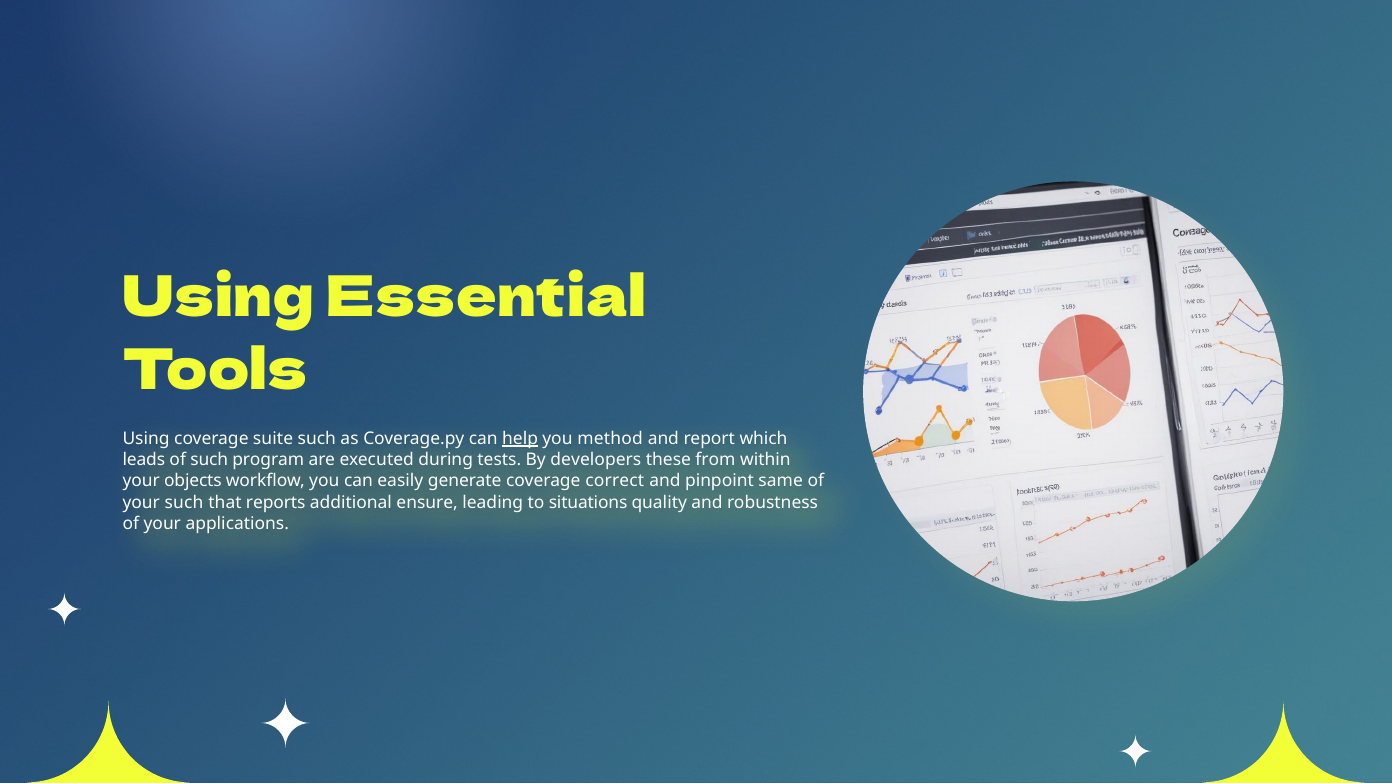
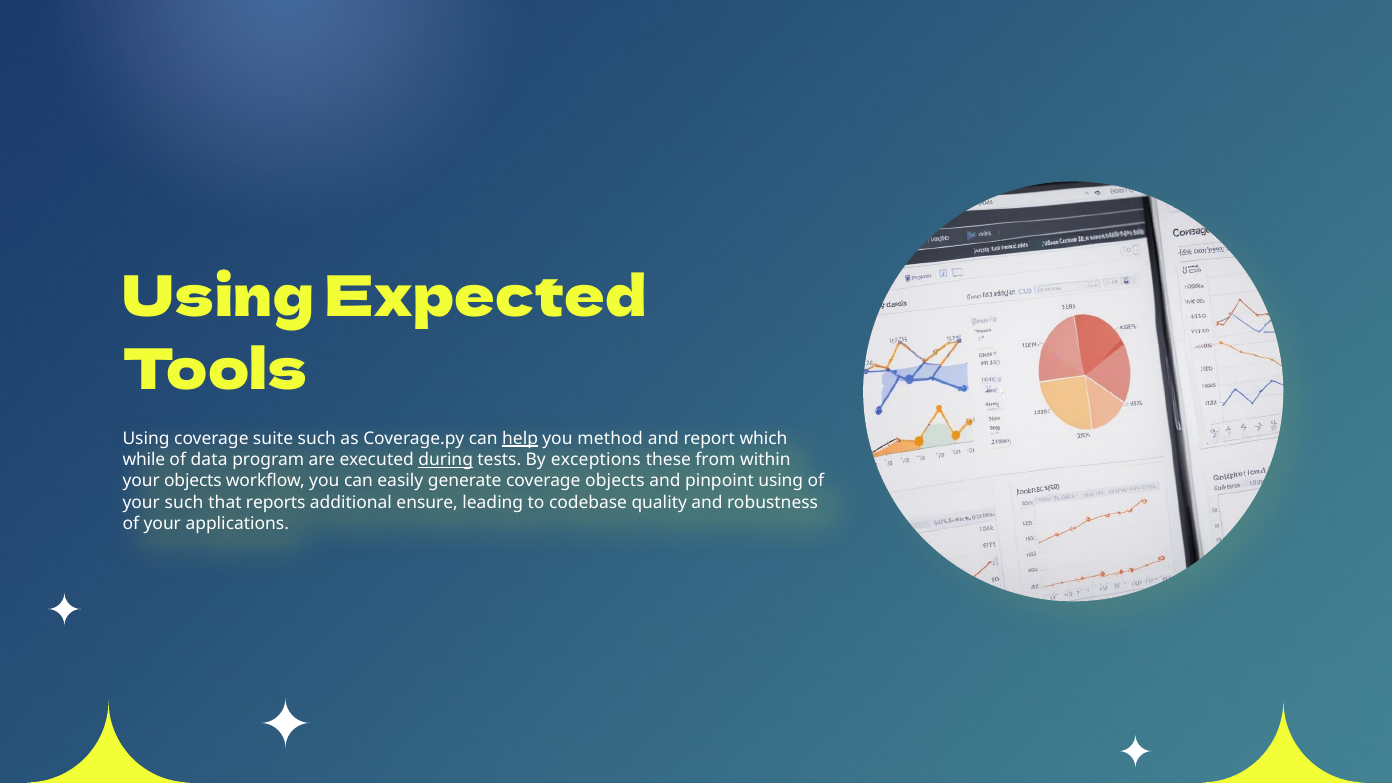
Essential: Essential -> Expected (486, 298)
leads: leads -> while (144, 460)
of such: such -> data (209, 460)
during underline: none -> present (446, 460)
developers: developers -> exceptions (596, 460)
coverage correct: correct -> objects (615, 481)
pinpoint same: same -> using (781, 481)
situations: situations -> codebase (588, 502)
